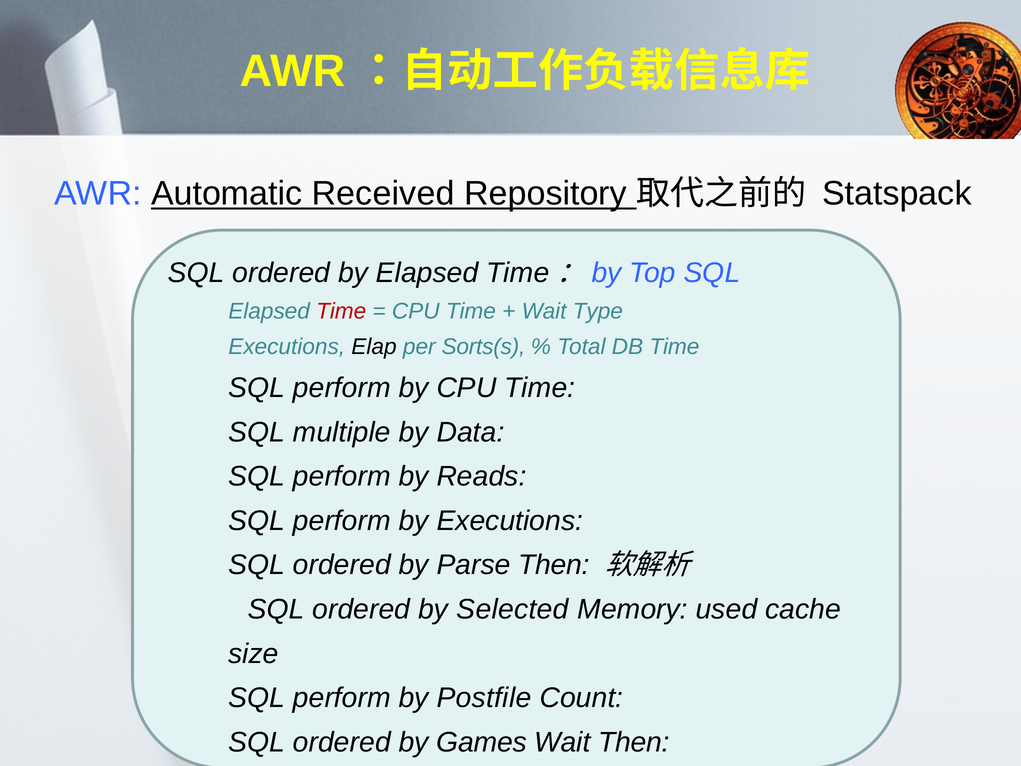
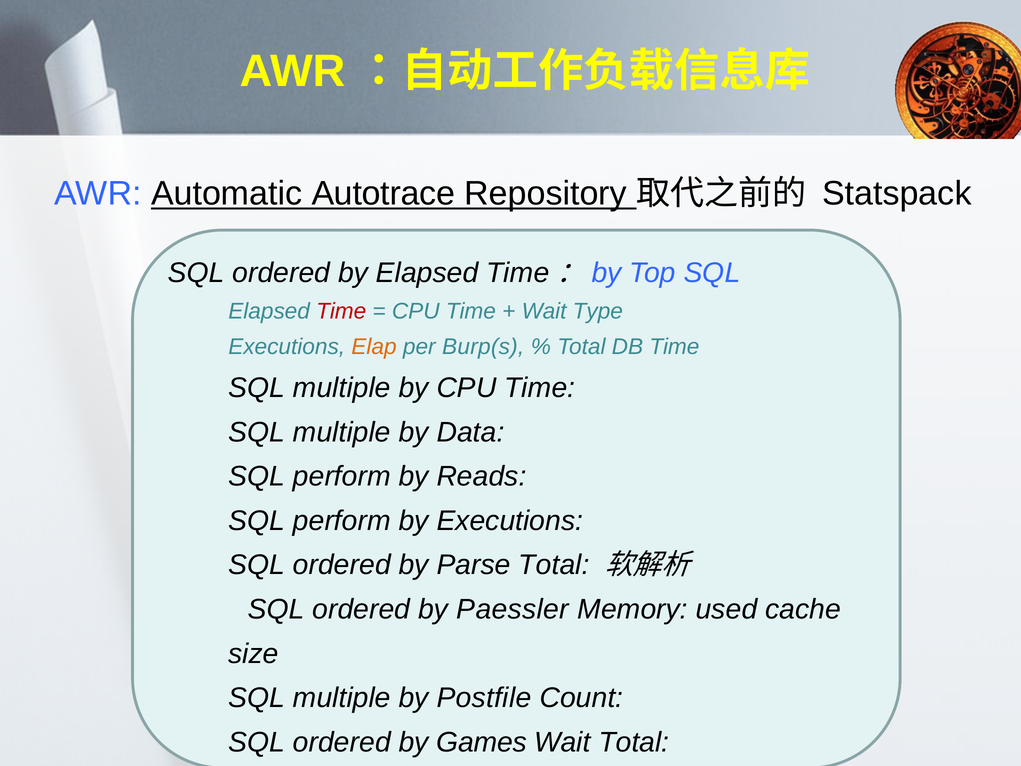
Received: Received -> Autotrace (383, 194)
Elap colour: black -> orange (374, 347)
Sorts(s: Sorts(s -> Burp(s (483, 347)
perform: perform -> multiple (342, 388)
Parse Then: Then -> Total (554, 565)
Selected: Selected -> Paessler (513, 609)
perform: perform -> multiple (342, 698)
Wait Then: Then -> Total (634, 742)
